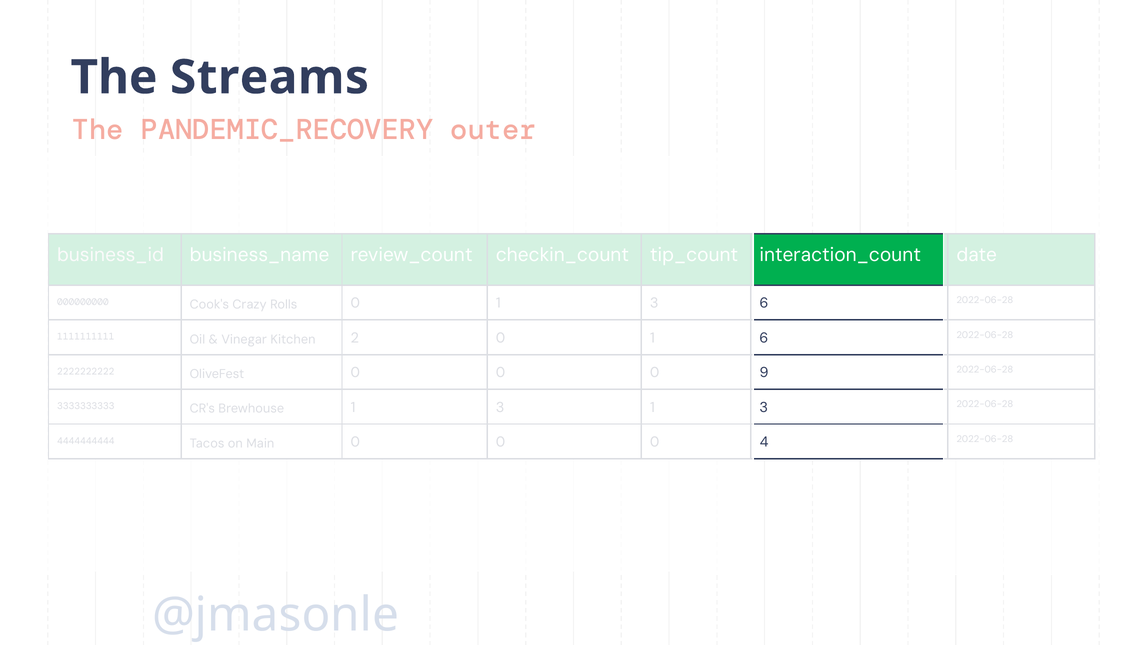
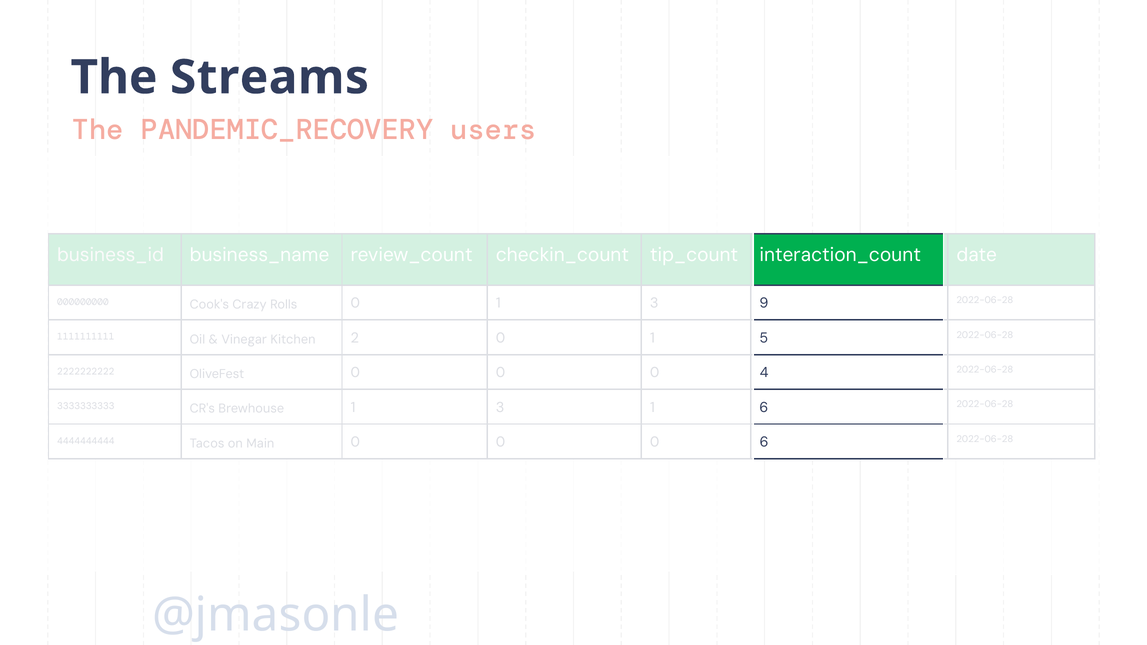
outer: outer -> users (494, 130)
6: 6 -> 9 (764, 303)
6: 6 -> 5 (764, 338)
9: 9 -> 4 (764, 373)
3: 3 -> 6 (764, 407)
4: 4 -> 6 (764, 442)
